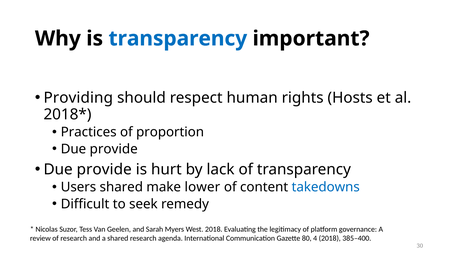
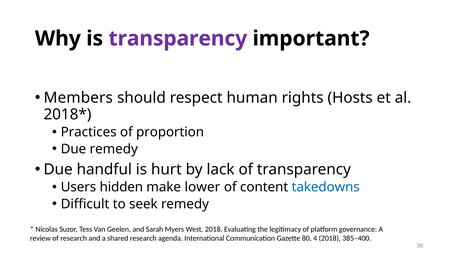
transparency colour: blue -> purple (178, 38)
Providing: Providing -> Members (78, 98)
provide: provide -> remedy (114, 149)
provide: provide -> handful (104, 169)
Users shared: shared -> hidden (121, 187)
